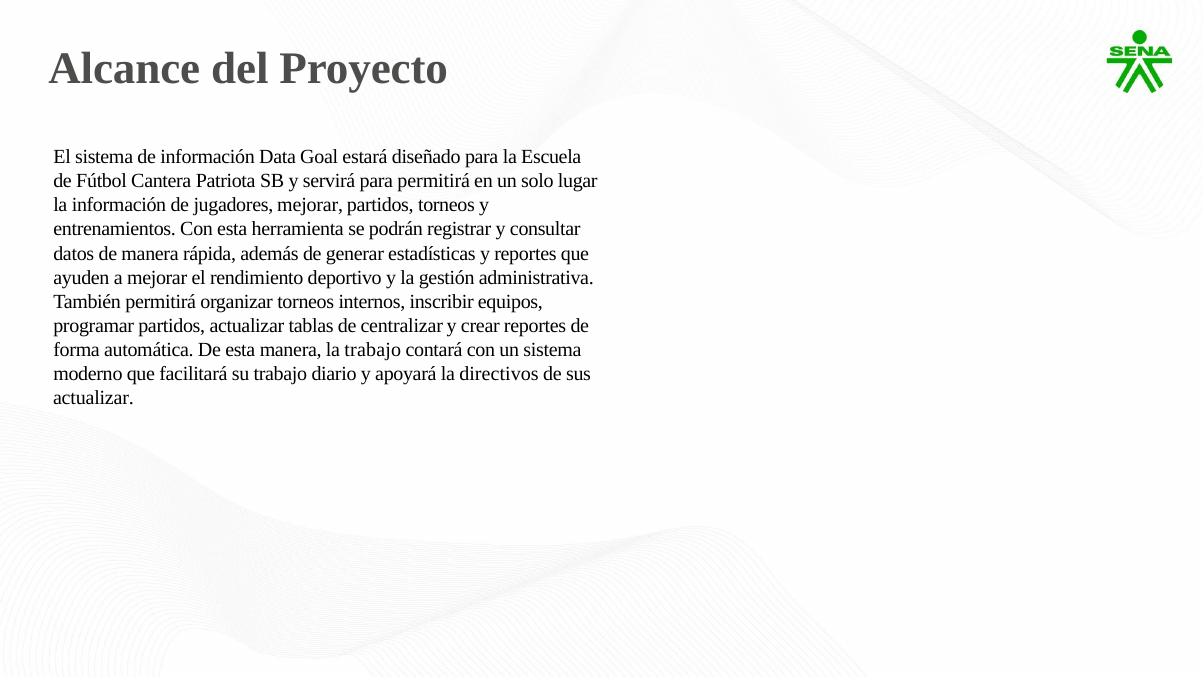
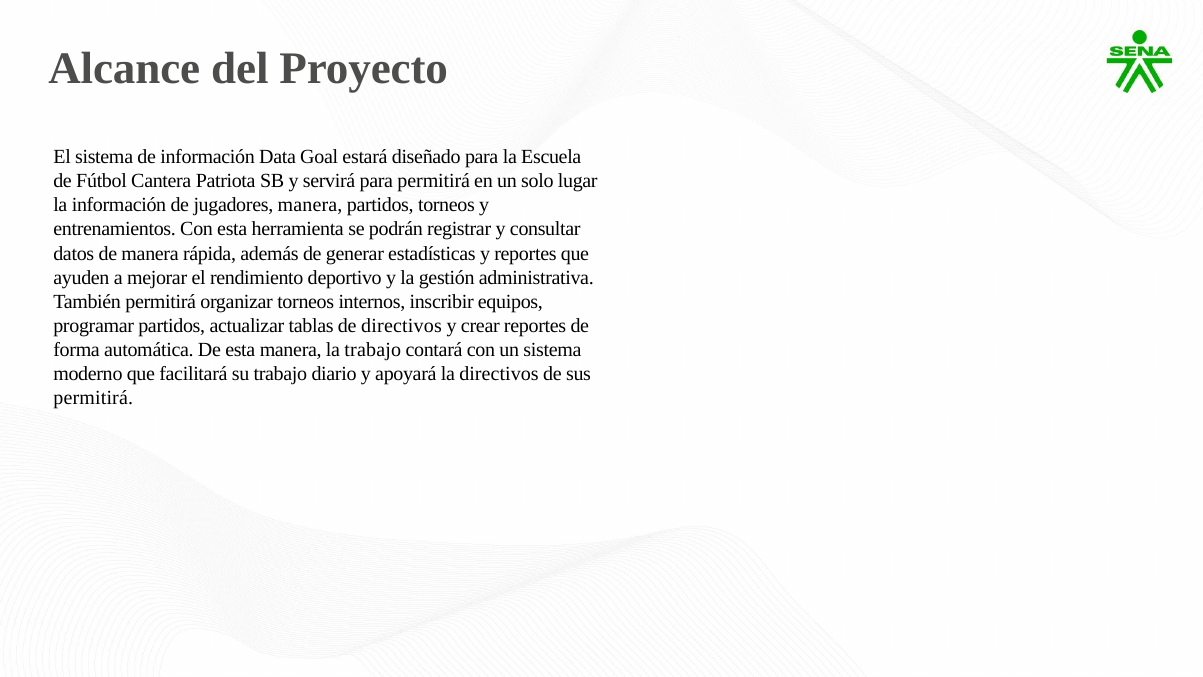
jugadores mejorar: mejorar -> manera (310, 205)
de centralizar: centralizar -> directivos (402, 325)
actualizar: actualizar -> permitirá (93, 398)
